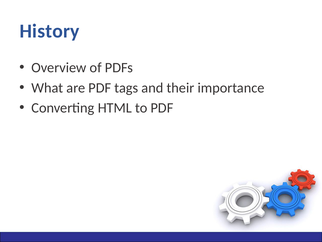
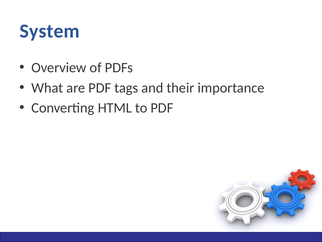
History: History -> System (50, 31)
